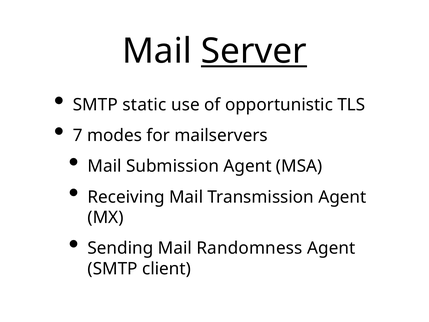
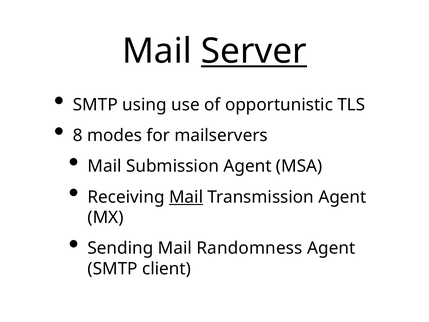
static: static -> using (145, 105)
7: 7 -> 8 (78, 136)
Mail underline: none -> present (186, 197)
